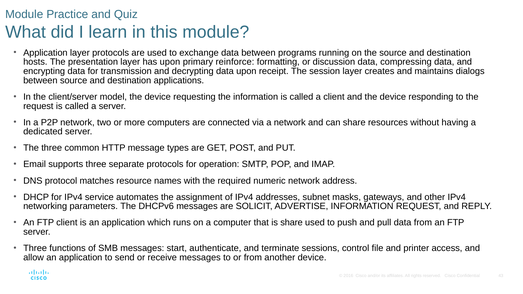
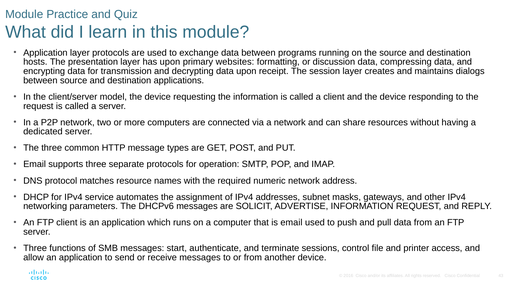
reinforce: reinforce -> websites (235, 62)
is share: share -> email (291, 223)
